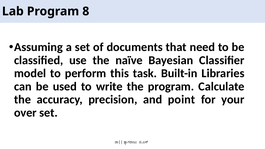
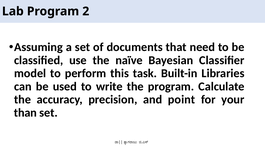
8: 8 -> 2 (86, 11)
over: over -> than (25, 113)
